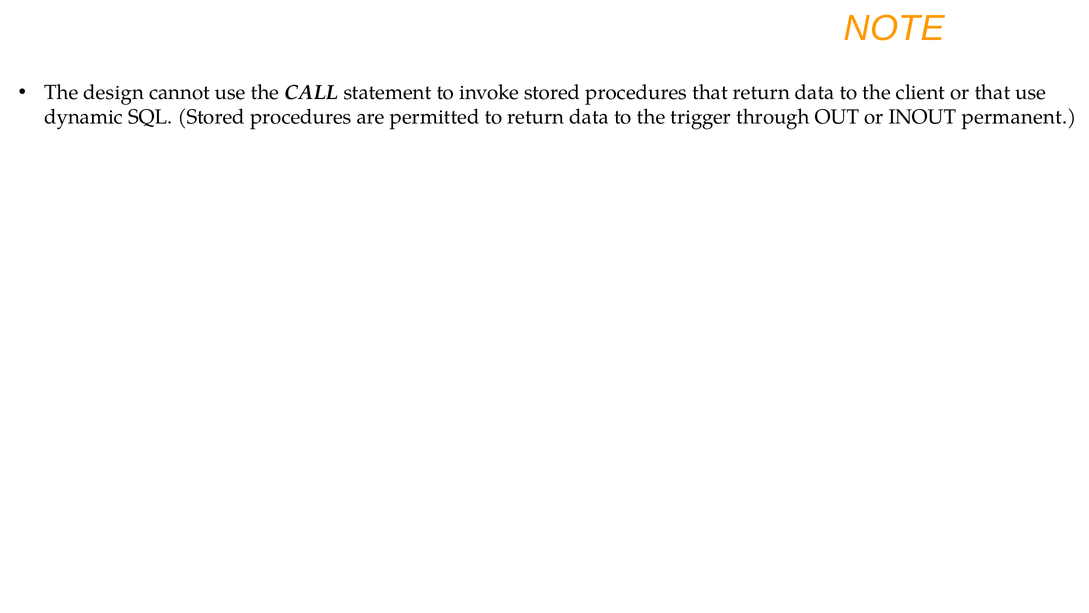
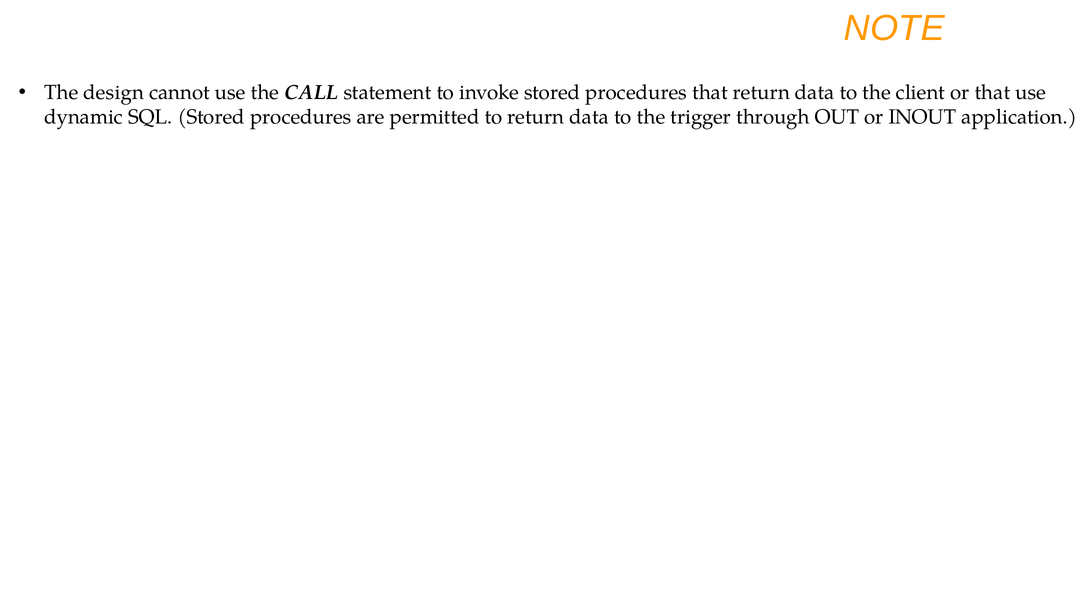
permanent: permanent -> application (1019, 117)
